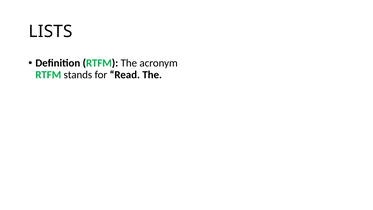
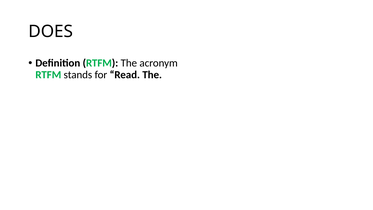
LISTS: LISTS -> DOES (51, 31)
